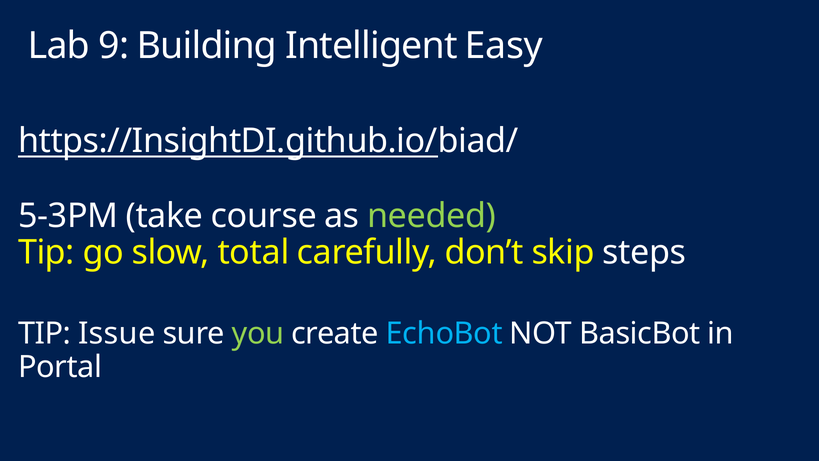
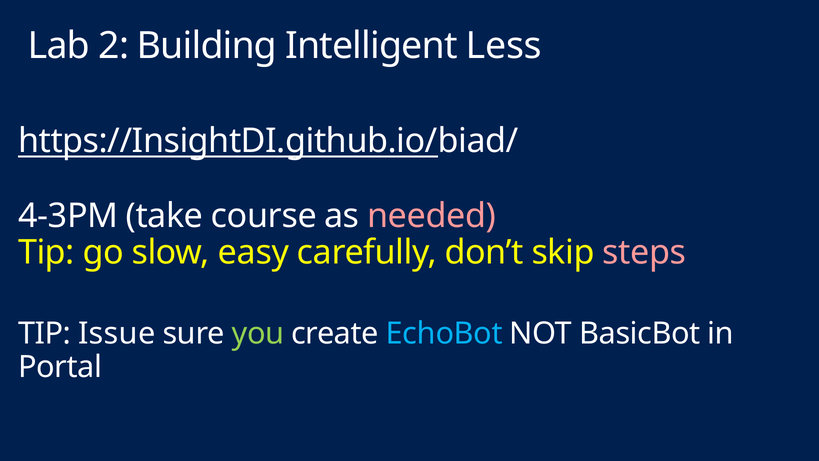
9: 9 -> 2 (114, 46)
Easy: Easy -> Less (504, 46)
5-3PM: 5-3PM -> 4-3PM (68, 216)
needed colour: light green -> pink (432, 216)
total: total -> easy (253, 252)
steps colour: white -> pink (644, 252)
